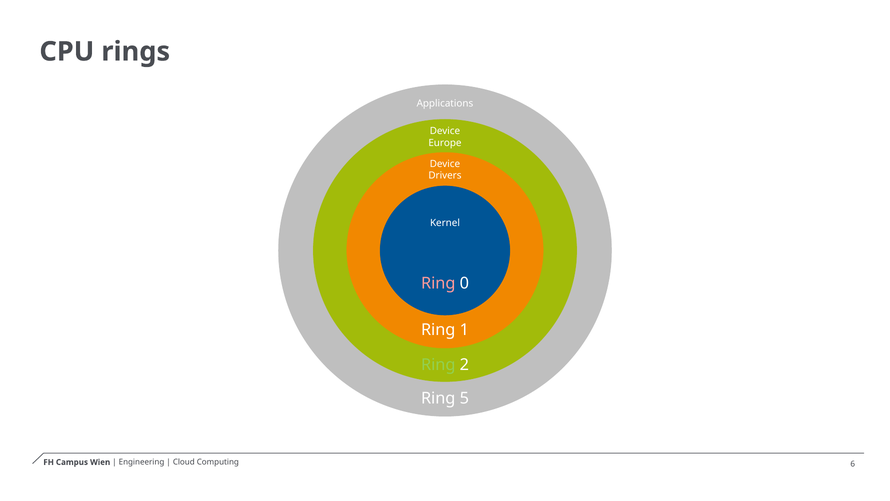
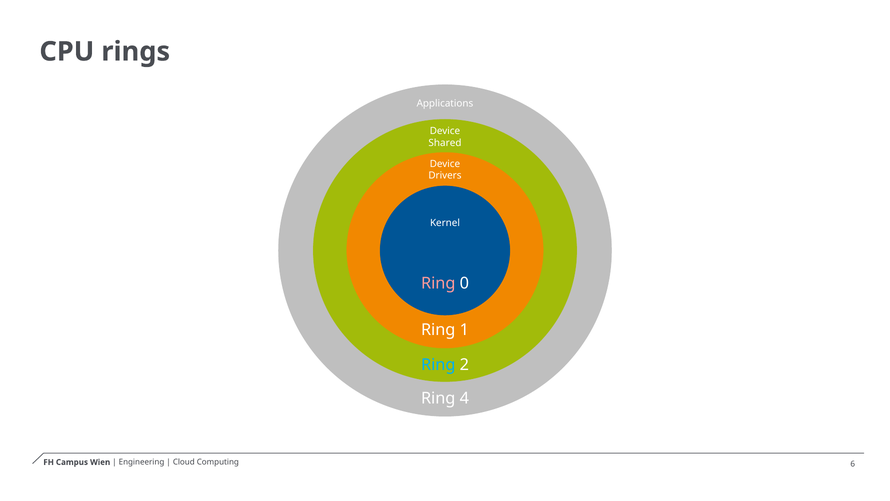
Europe: Europe -> Shared (445, 143)
Ring colour: light green -> light blue (438, 364)
5: 5 -> 4 (464, 398)
